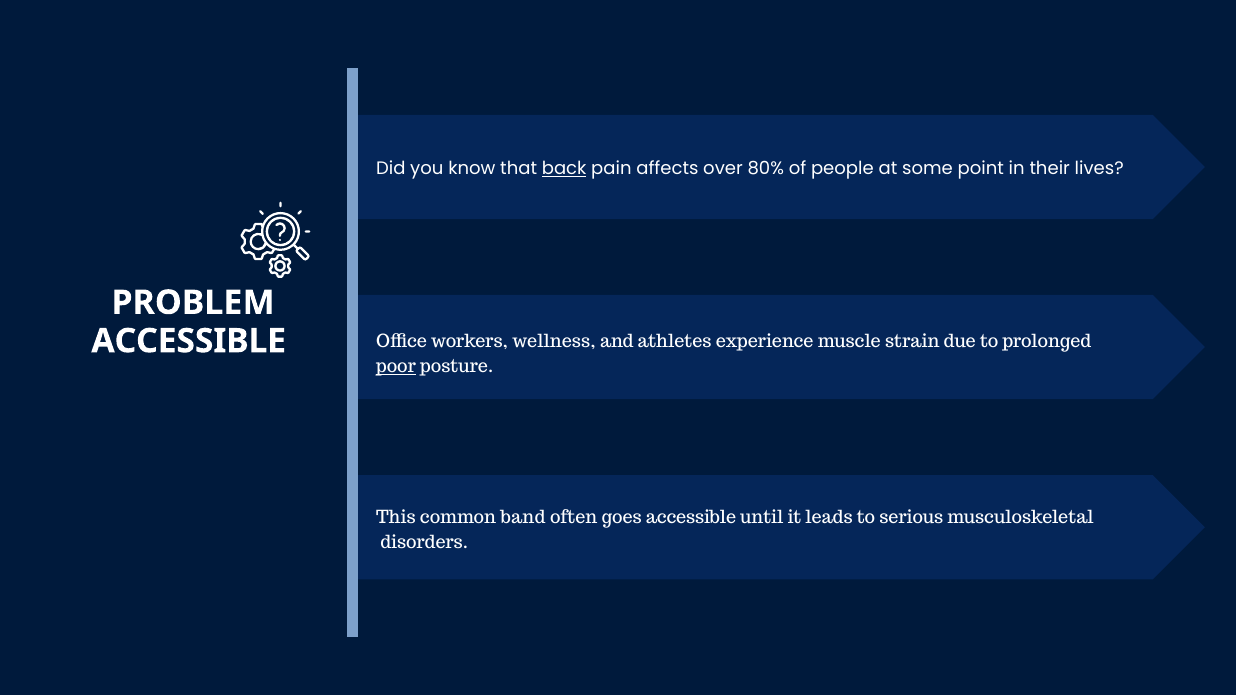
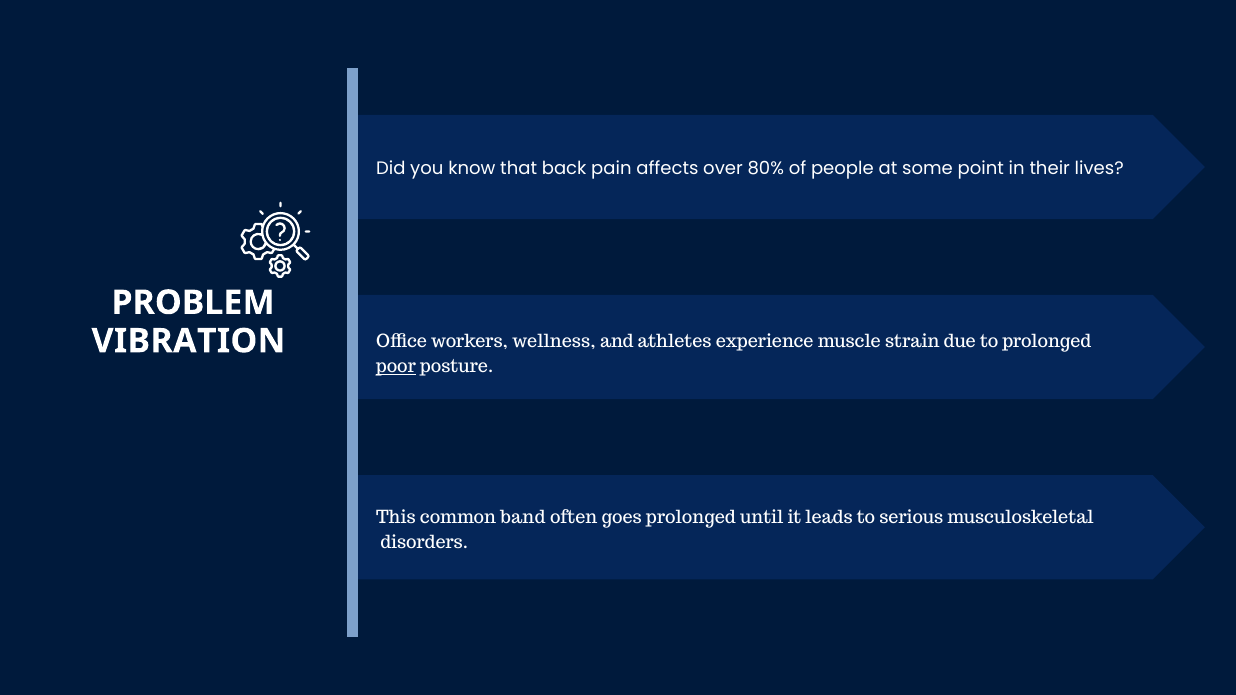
back underline: present -> none (564, 169)
ACCESSIBLE: ACCESSIBLE -> VIBRATION (188, 341)
goes accessible: accessible -> prolonged (691, 517)
